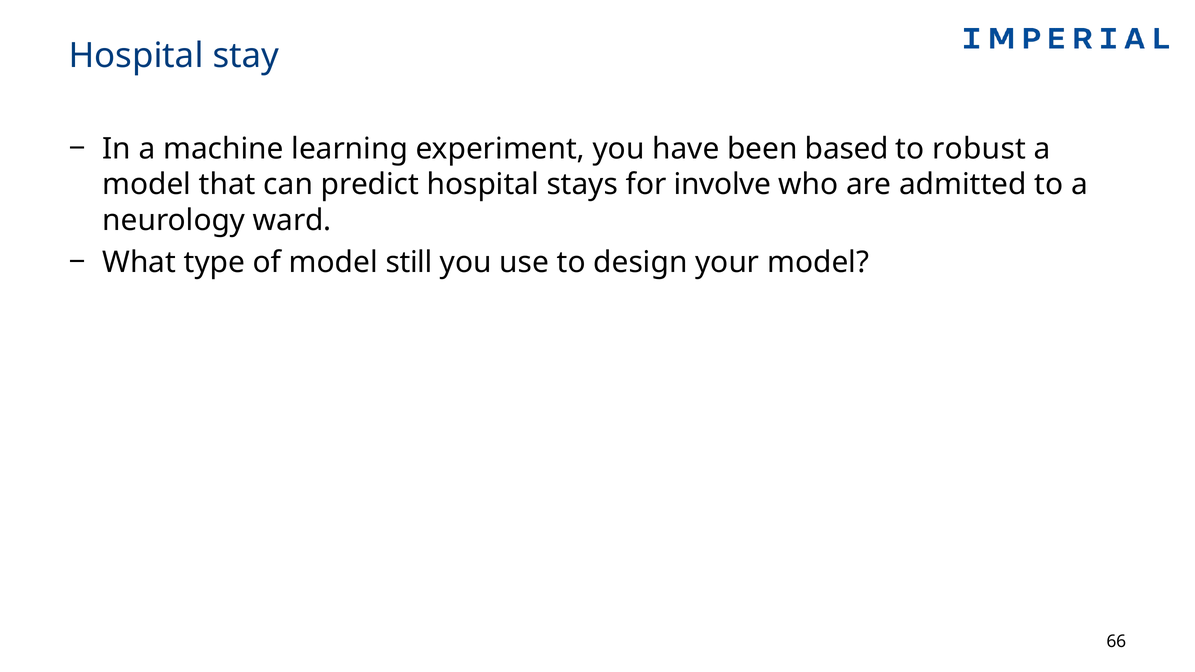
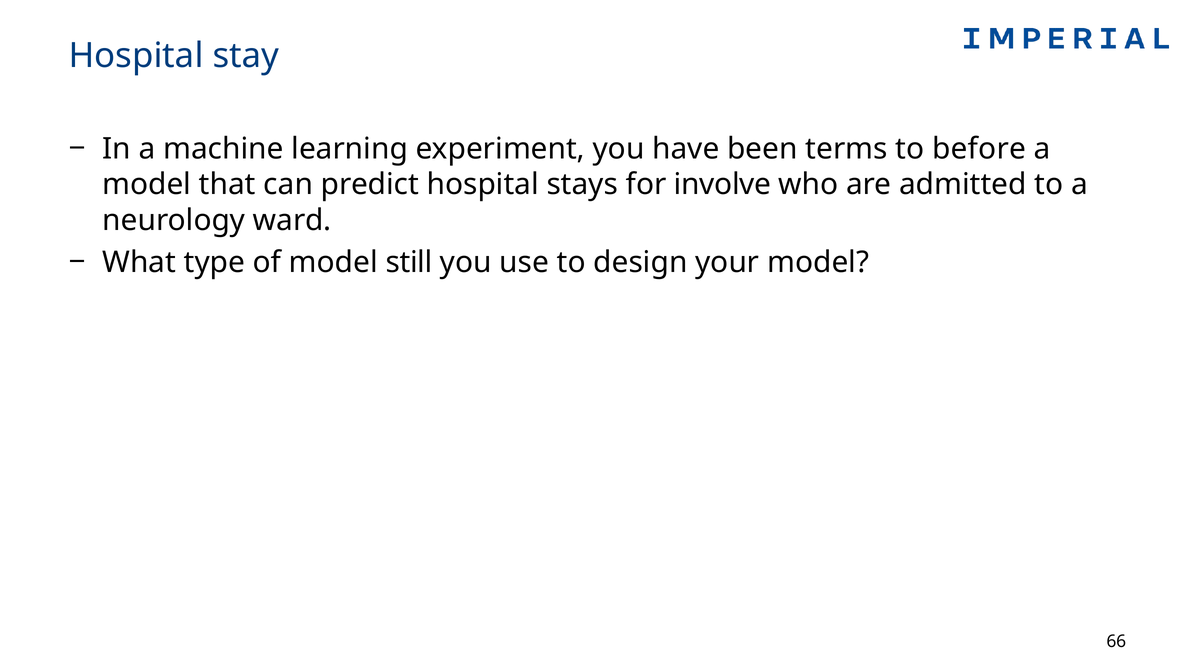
based: based -> terms (847, 149)
robust: robust -> before (979, 149)
